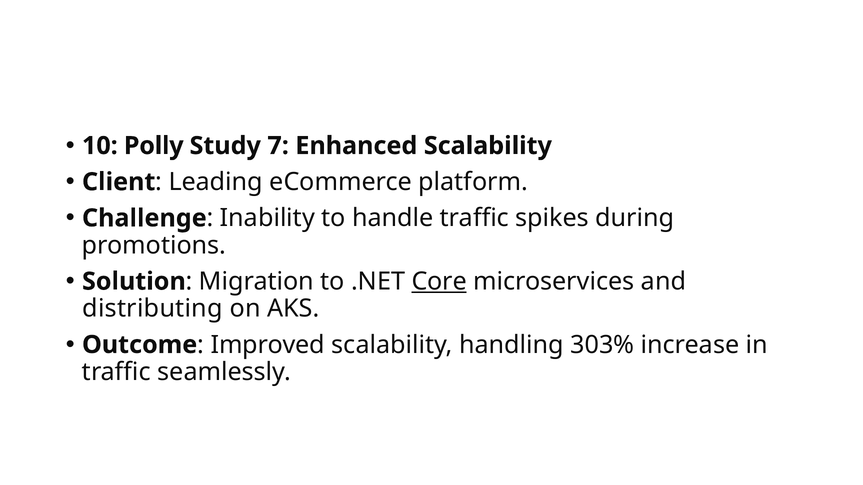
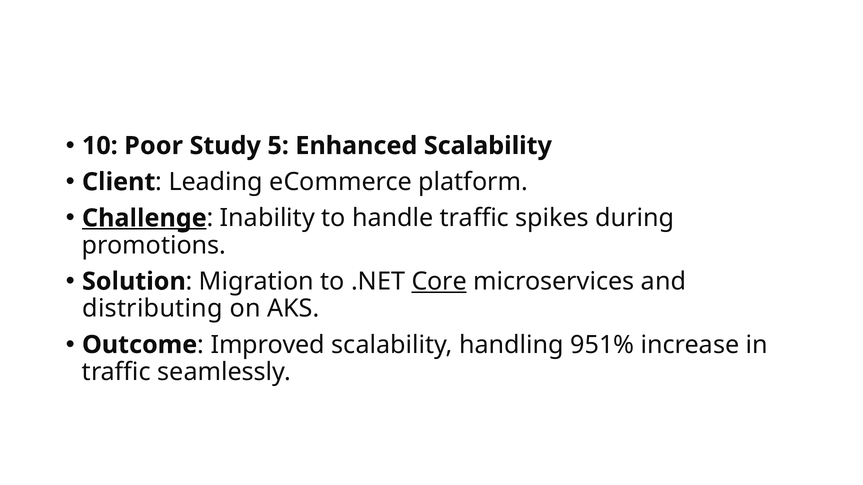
Polly: Polly -> Poor (154, 146)
7: 7 -> 5 (278, 146)
Challenge underline: none -> present (144, 218)
303%: 303% -> 951% (602, 345)
